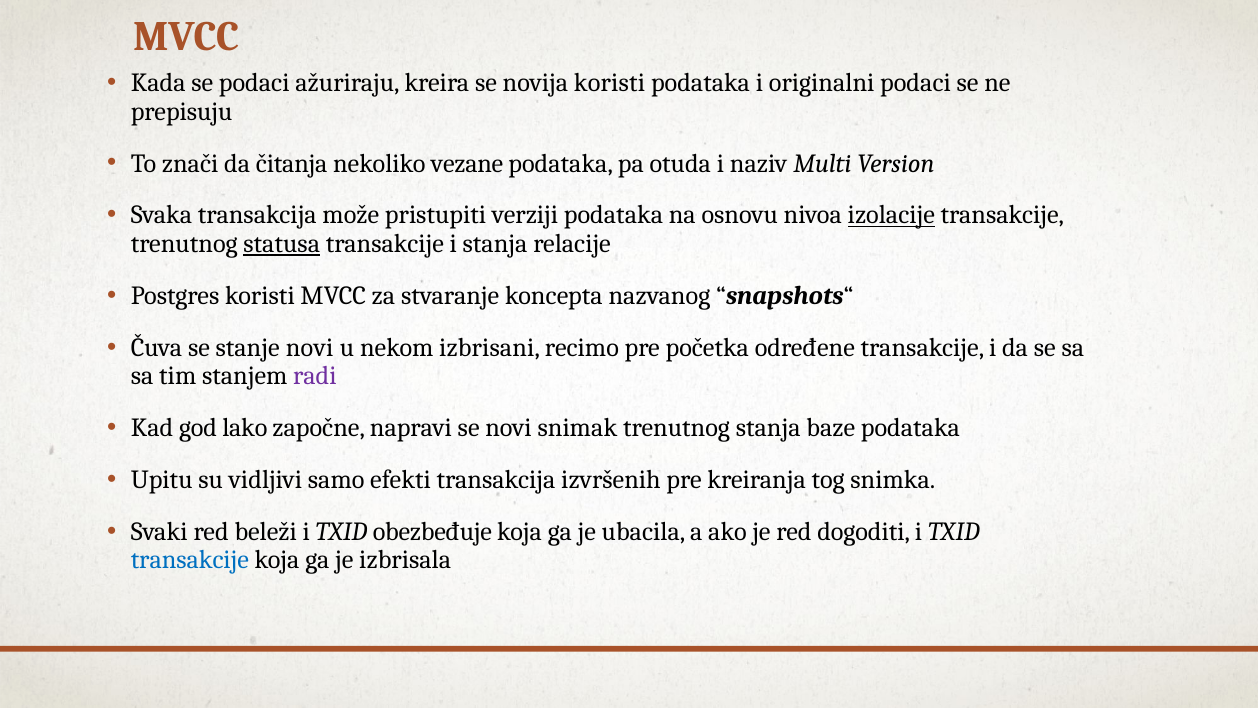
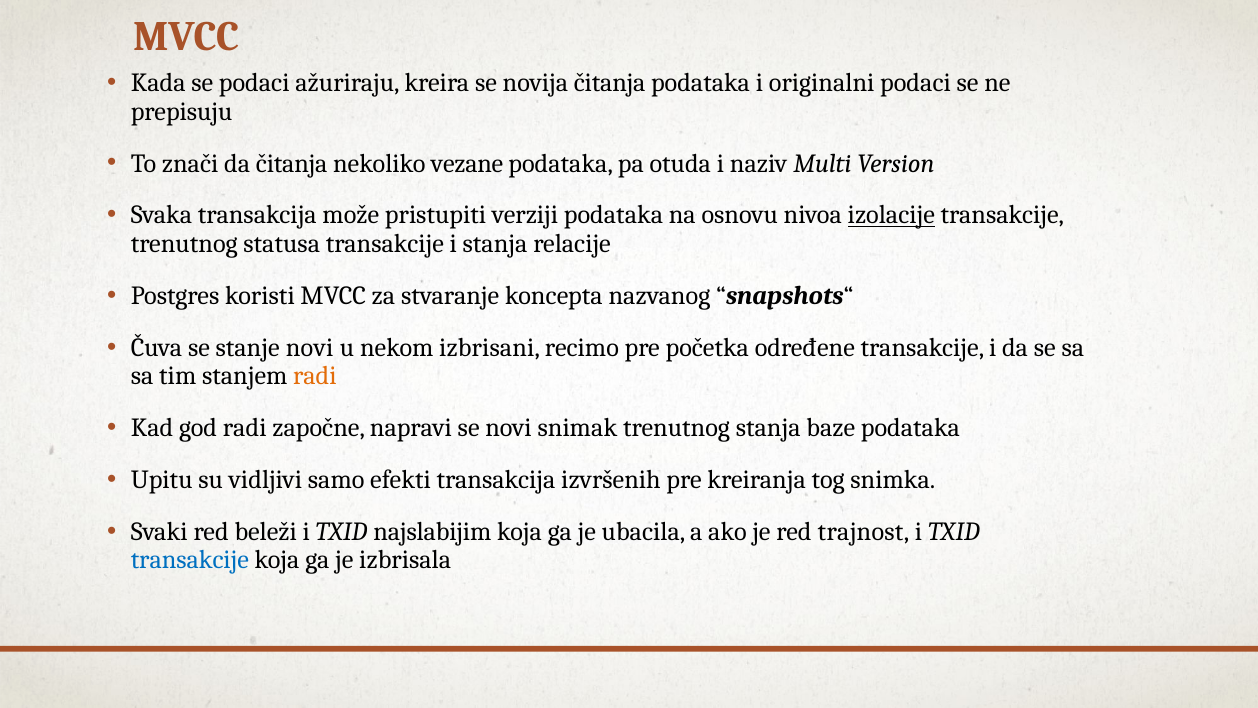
novija koristi: koristi -> čitanja (610, 83)
statusa underline: present -> none (282, 243)
radi colour: purple -> orange (315, 376)
god lako: lako -> radi (245, 427)
obezbeđuje: obezbeđuje -> najslabijim (432, 531)
dogoditi: dogoditi -> trajnost (863, 531)
